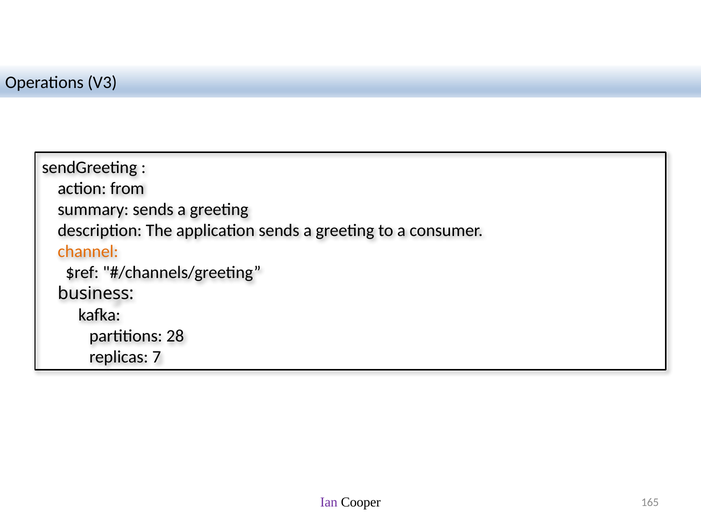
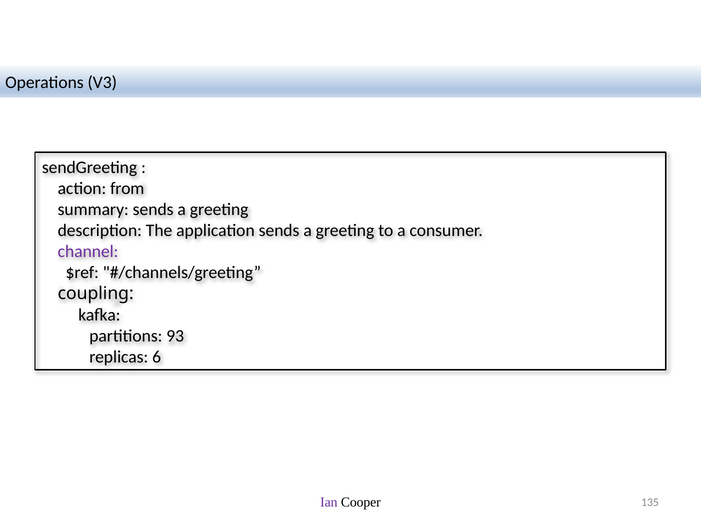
channel colour: orange -> purple (88, 251)
business: business -> coupling (96, 294)
28: 28 -> 93 (175, 336)
7: 7 -> 6 (157, 357)
165: 165 -> 135 (650, 502)
